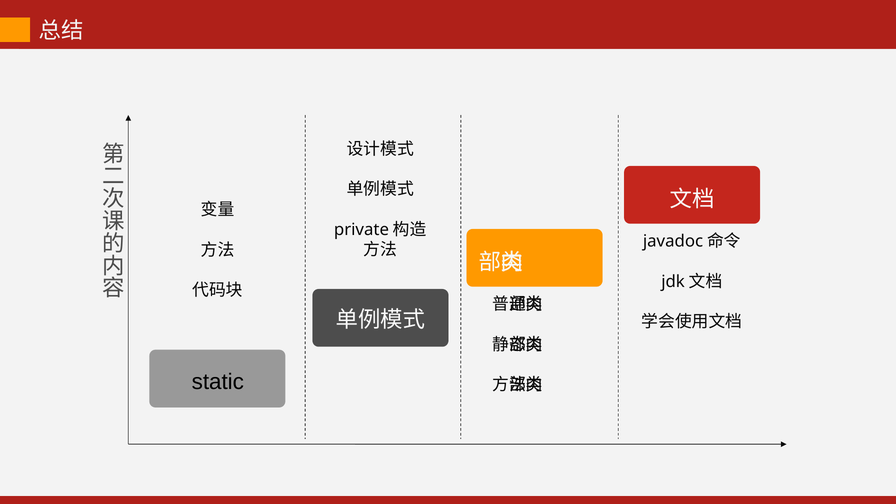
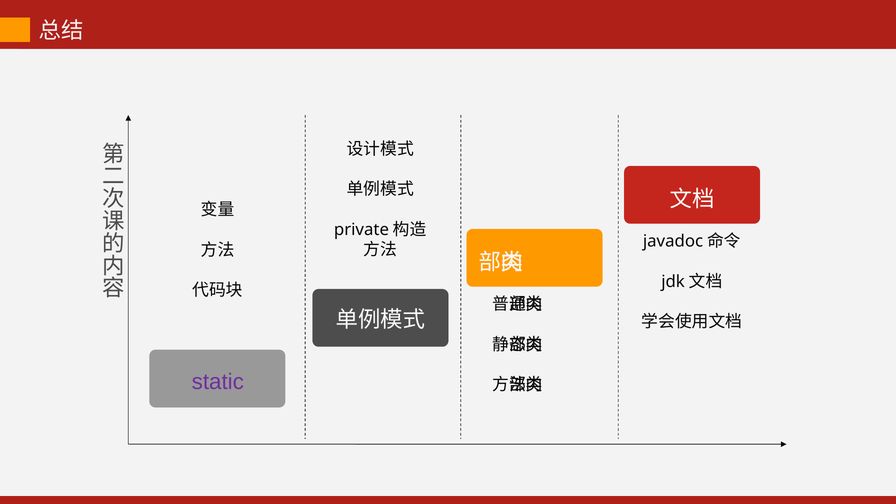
static colour: black -> purple (218, 382)
